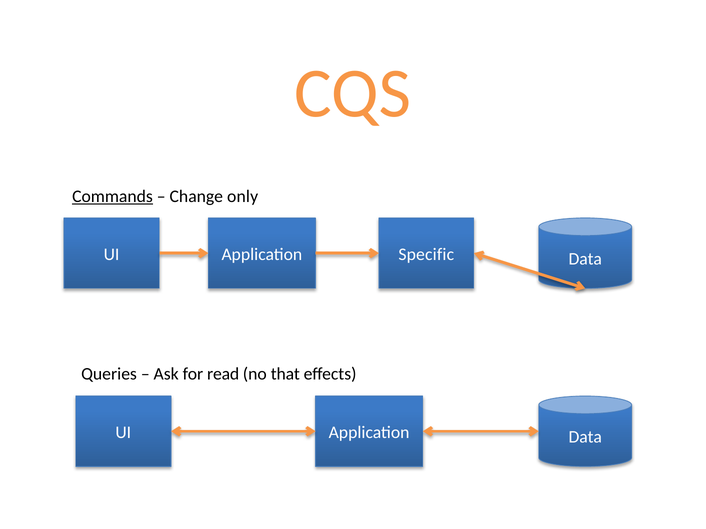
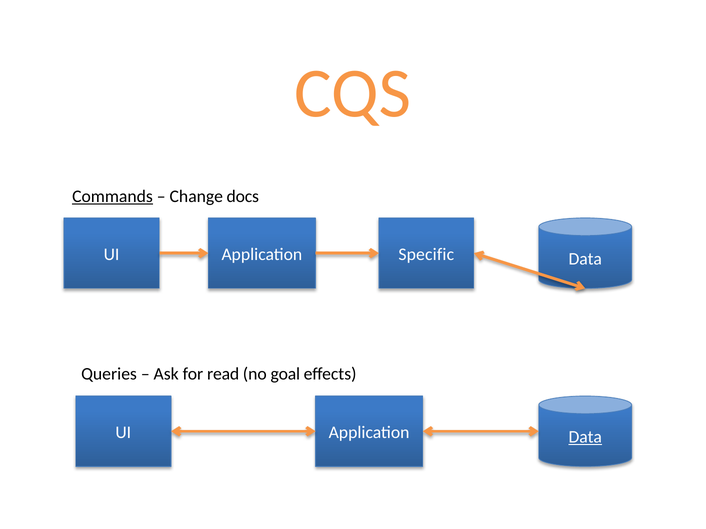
only: only -> docs (243, 197)
that: that -> goal (285, 374)
Data underline: none -> present (585, 437)
